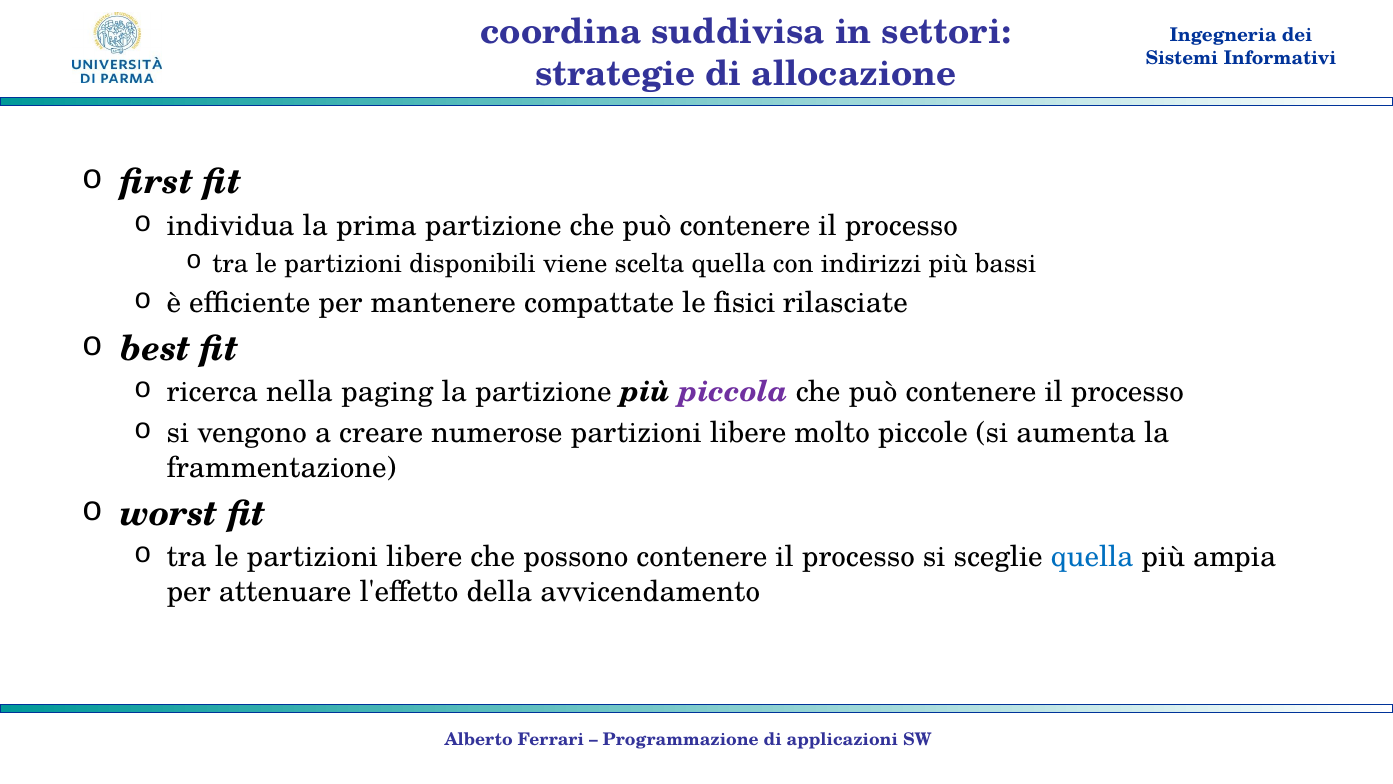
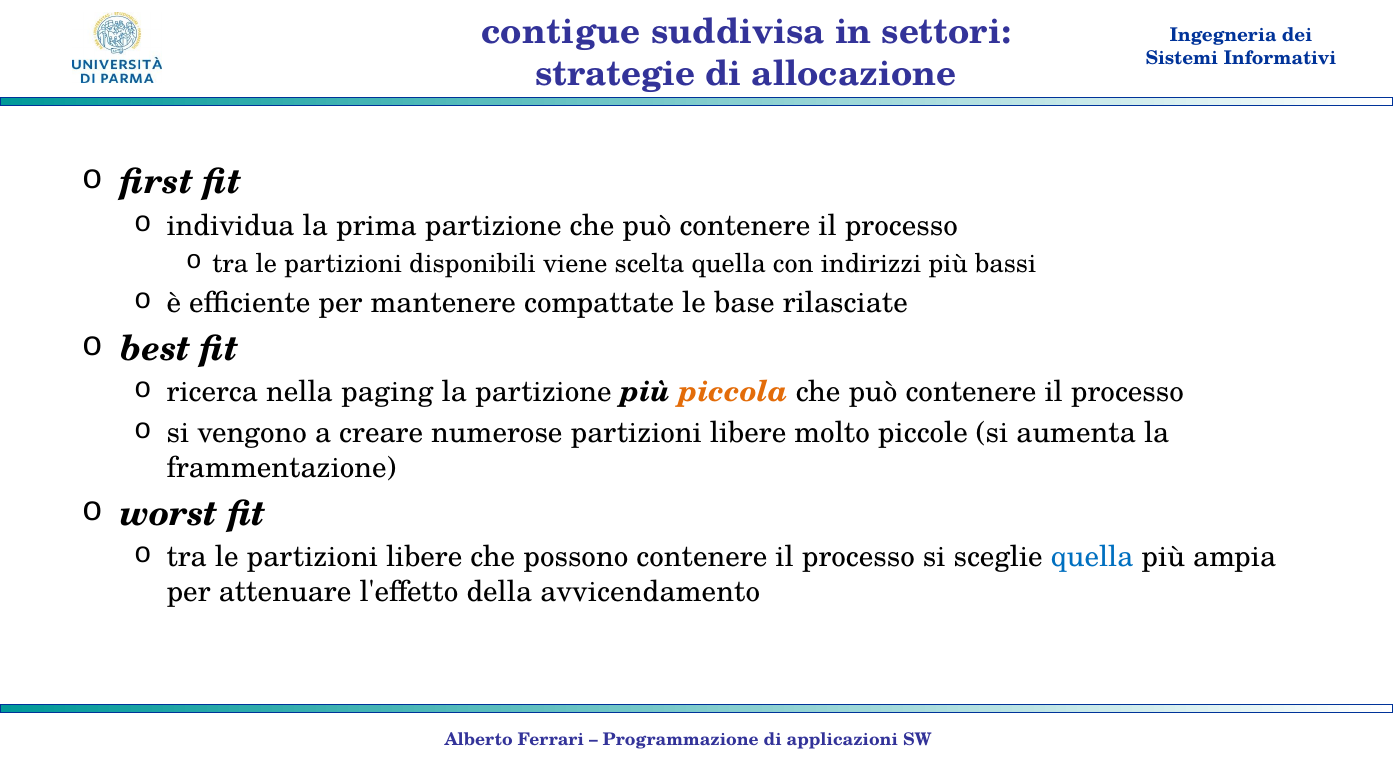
coordina: coordina -> contigue (561, 32)
fisici: fisici -> base (744, 303)
piccola colour: purple -> orange (733, 392)
